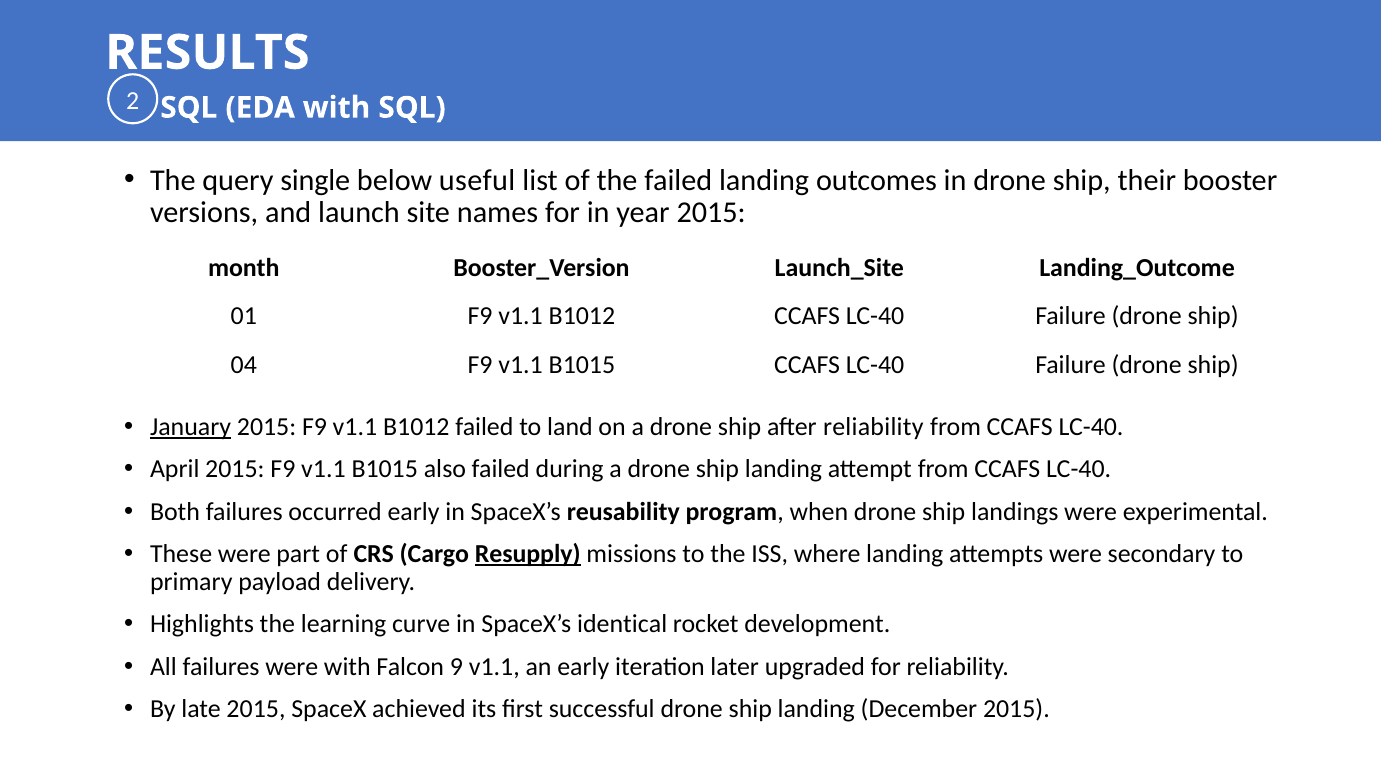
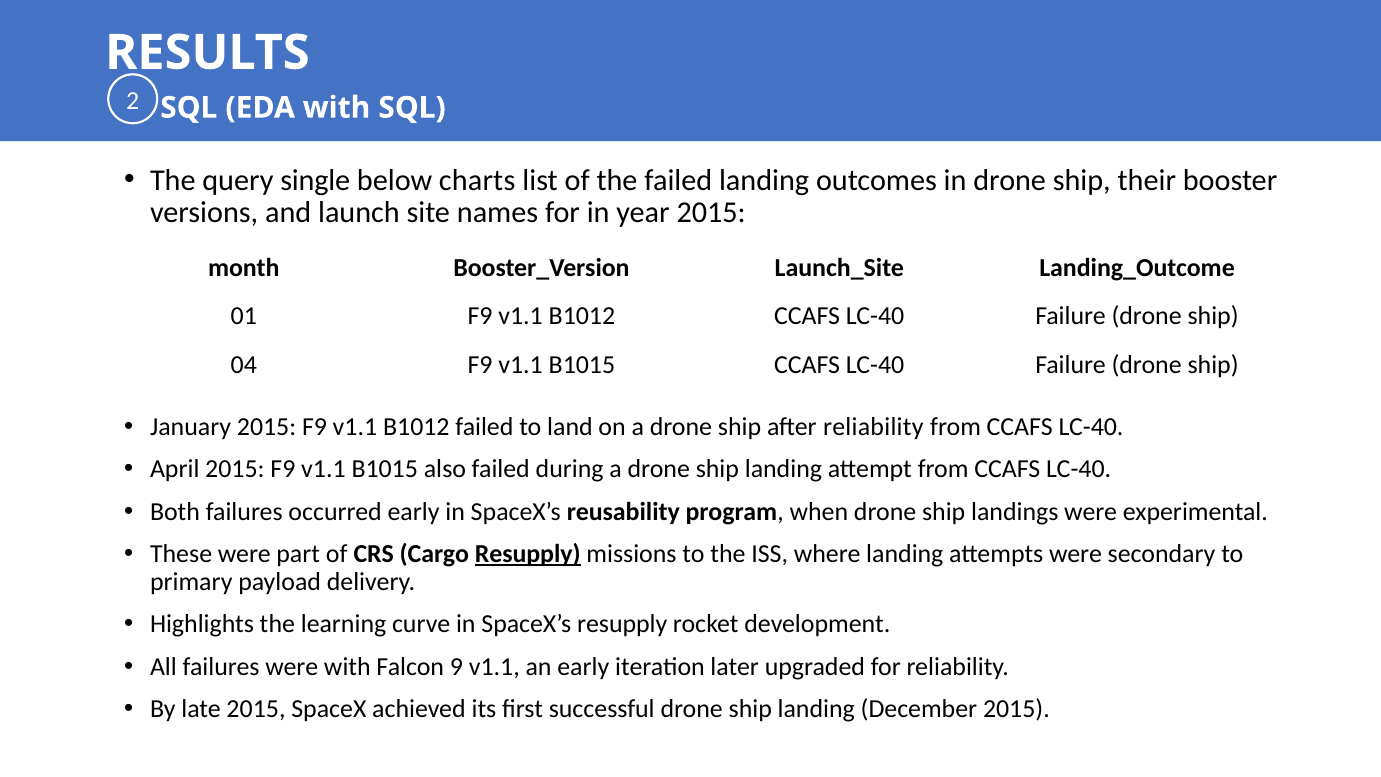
useful: useful -> charts (477, 180)
January underline: present -> none (191, 427)
SpaceX’s identical: identical -> resupply (622, 624)
